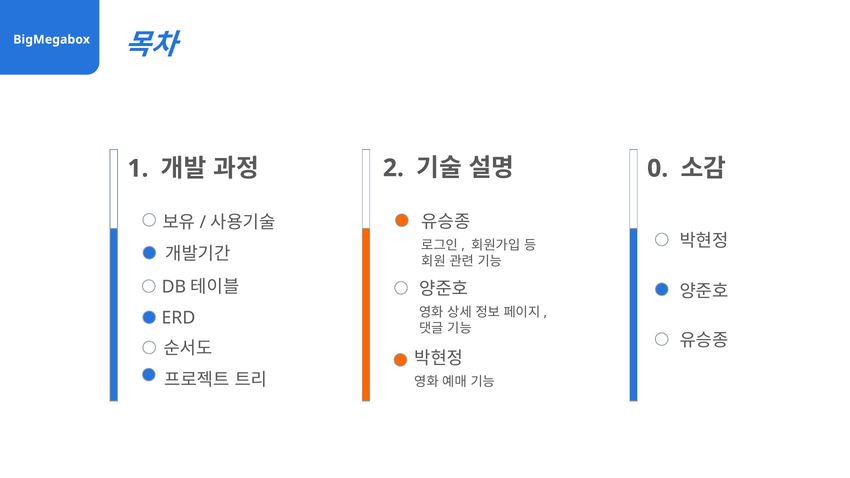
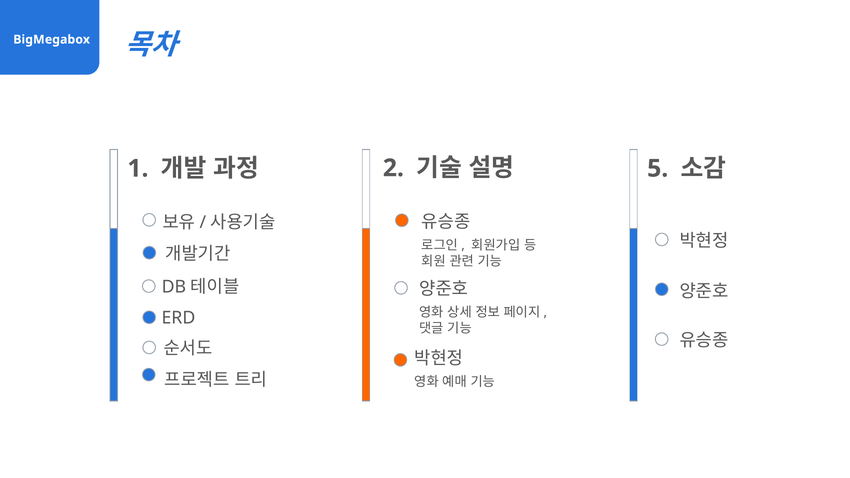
0: 0 -> 5 (658, 169)
